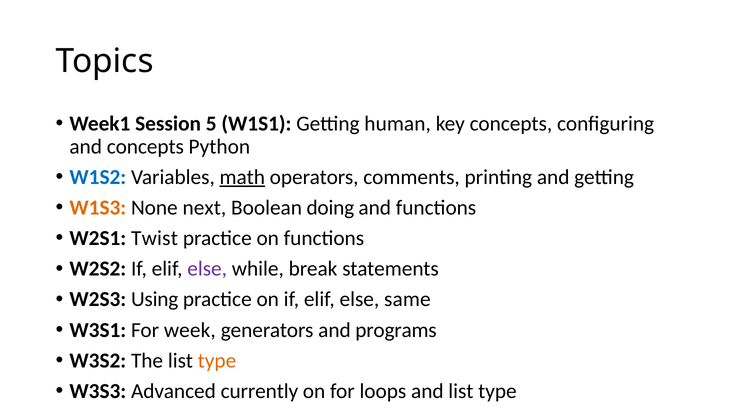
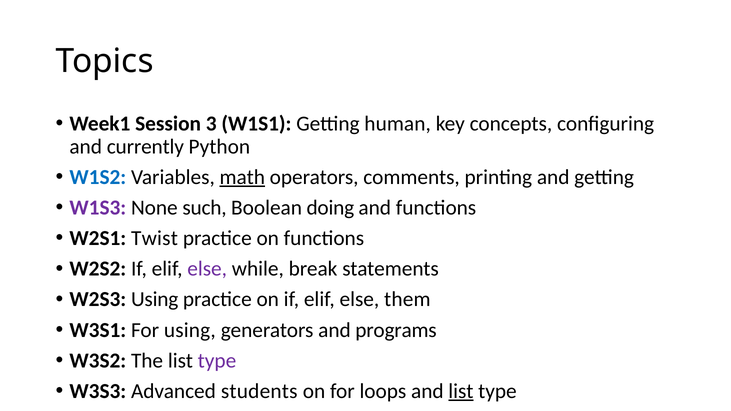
5: 5 -> 3 (211, 124)
and concepts: concepts -> currently (145, 147)
W1S3 colour: orange -> purple (98, 208)
next: next -> such (205, 208)
same: same -> them (407, 300)
For week: week -> using (190, 330)
type colour: orange -> purple (217, 361)
currently: currently -> students (259, 391)
list underline: none -> present (461, 391)
